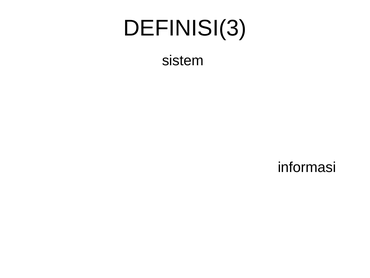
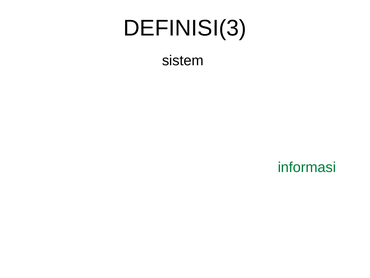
informasi colour: black -> green (307, 167)
